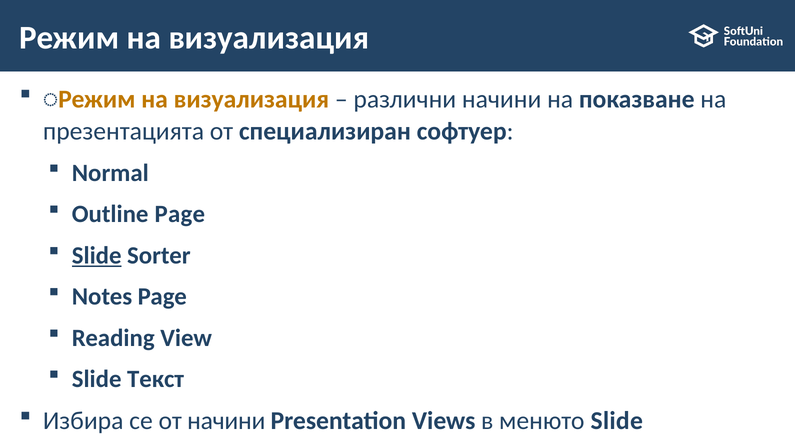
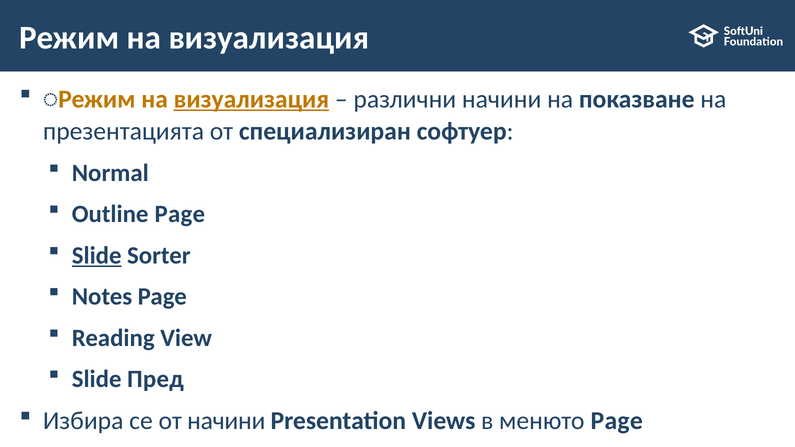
визуализация underline: none -> present (251, 99)
Текст: Текст -> Пред (155, 379)
менюто Slide: Slide -> Page (617, 421)
